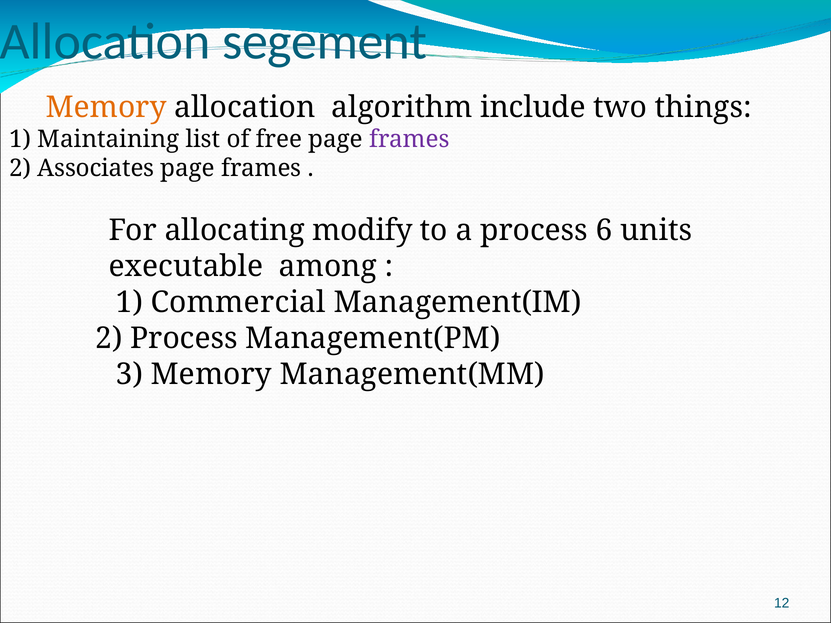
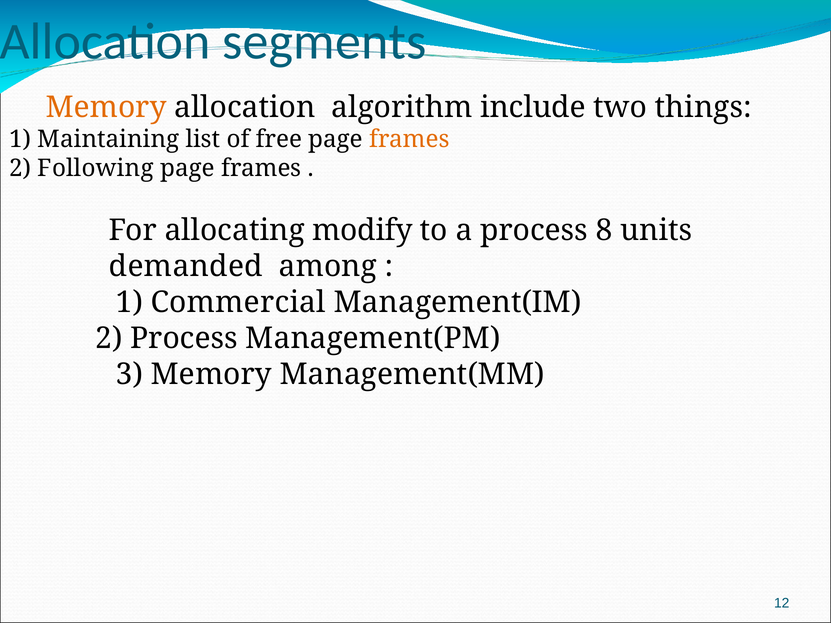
segement: segement -> segments (324, 42)
frames colour: purple -> orange (409, 139)
Associates: Associates -> Following (96, 168)
6: 6 -> 8 (604, 231)
executable: executable -> demanded (186, 266)
